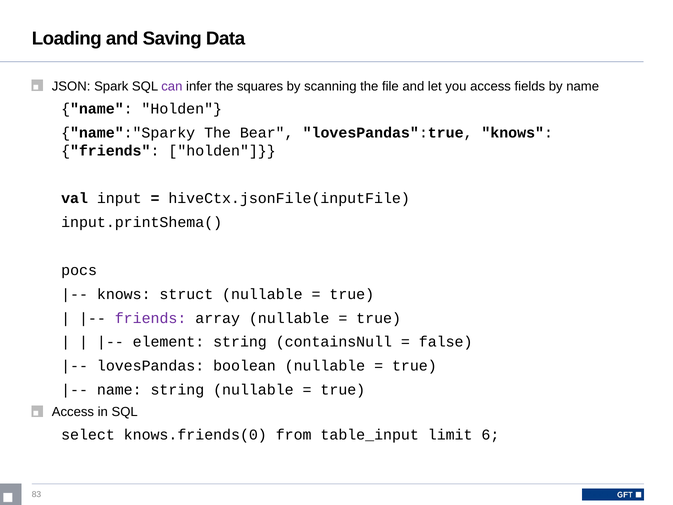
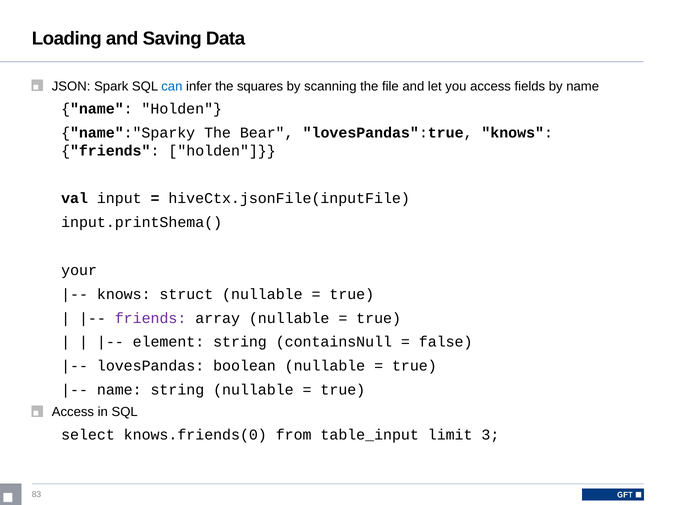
can colour: purple -> blue (172, 86)
pocs: pocs -> your (79, 270)
6: 6 -> 3 (490, 435)
